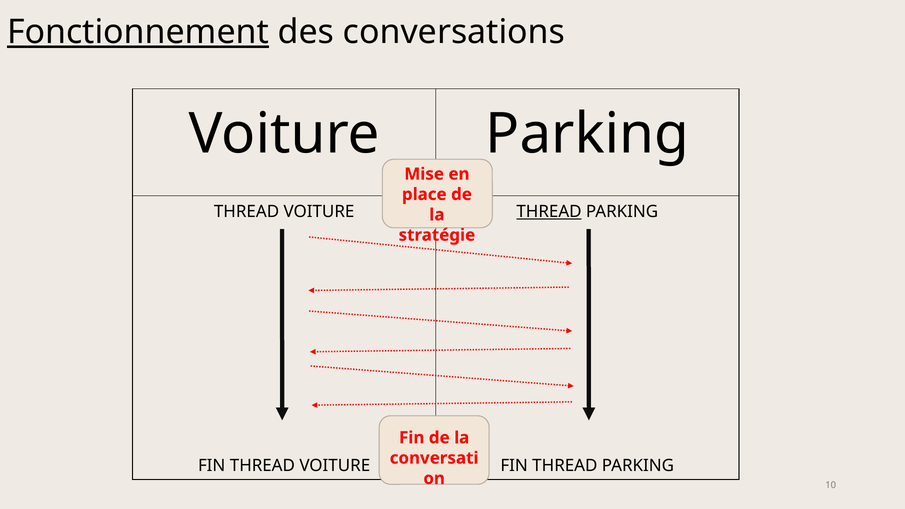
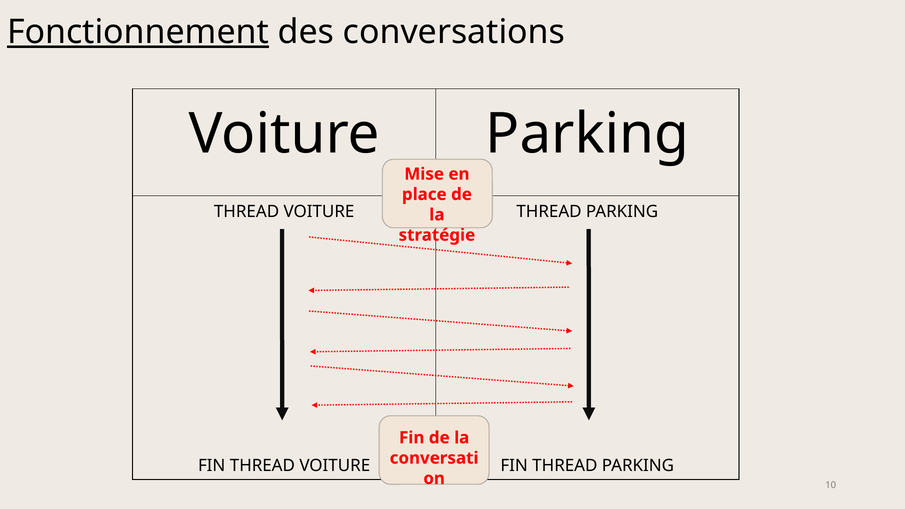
THREAD underline: present -> none (549, 212)
